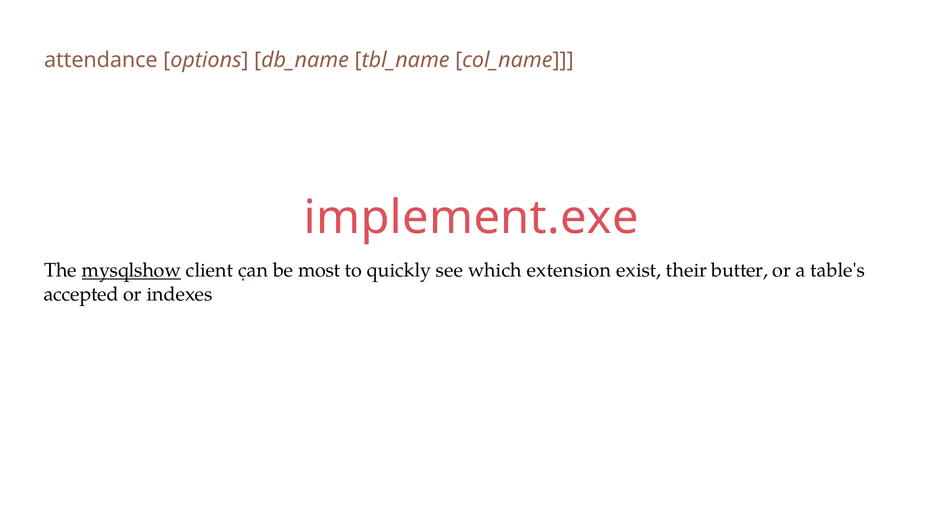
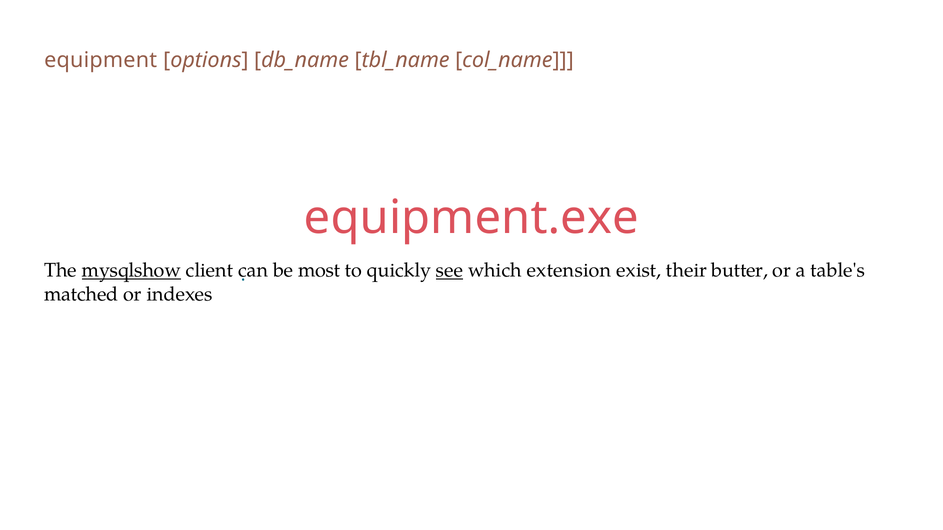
attendance: attendance -> equipment (101, 60)
implement.exe: implement.exe -> equipment.exe (471, 218)
see underline: none -> present (450, 271)
accepted: accepted -> matched (81, 294)
